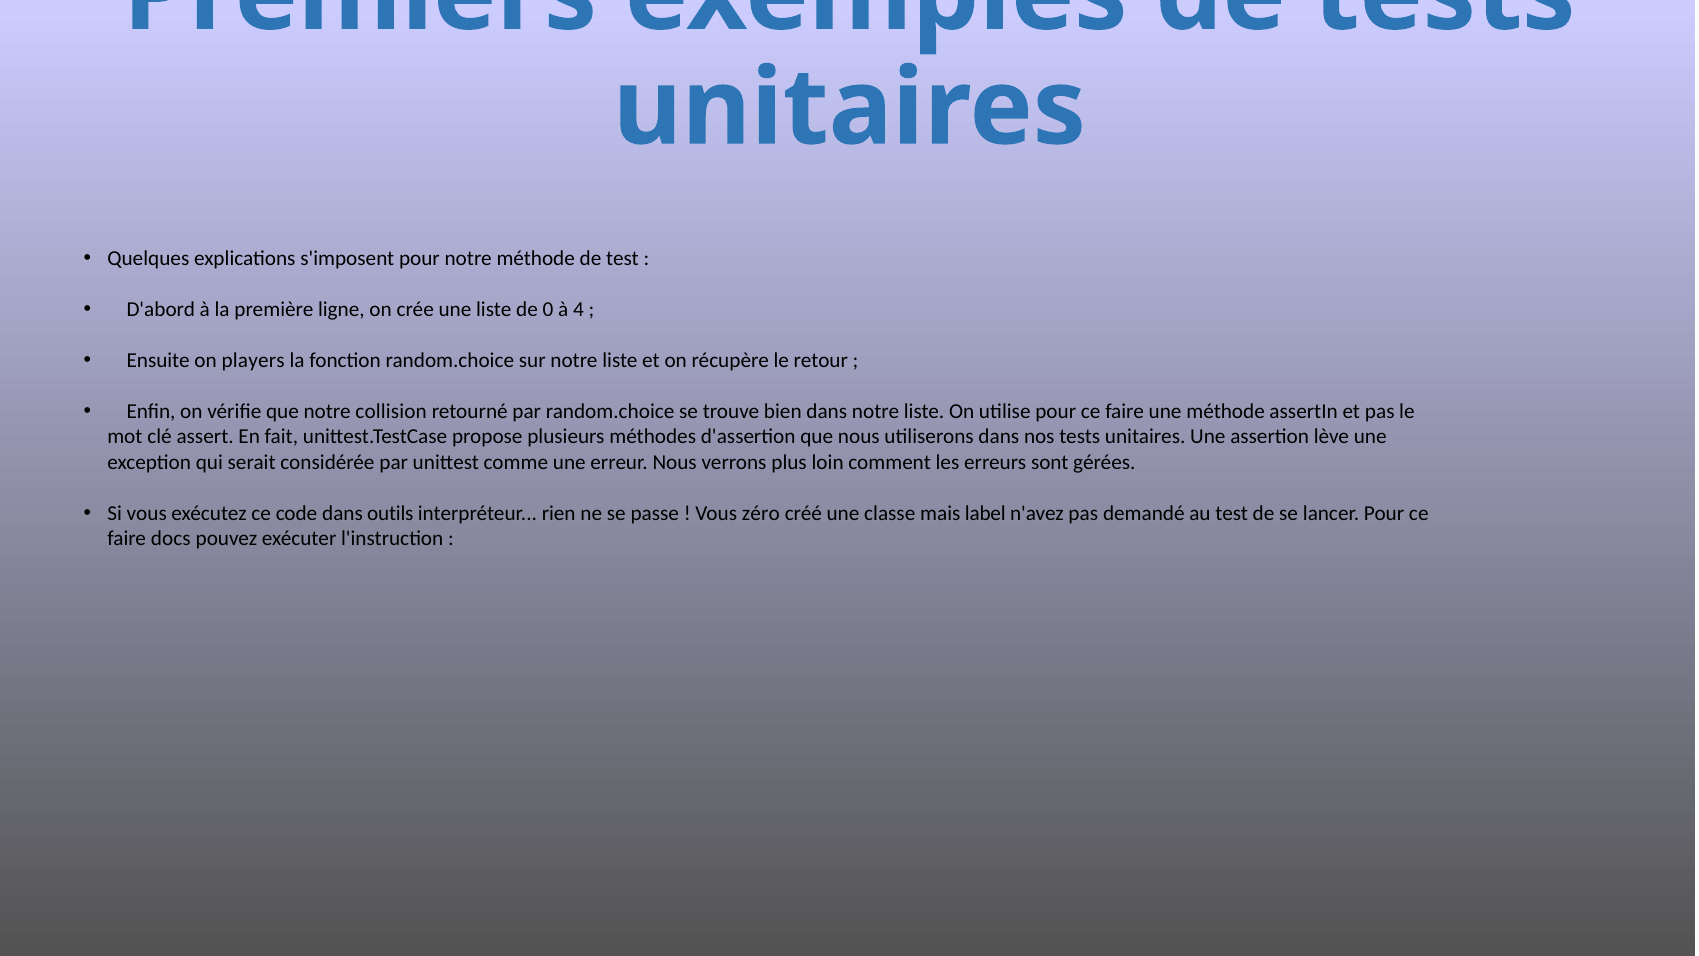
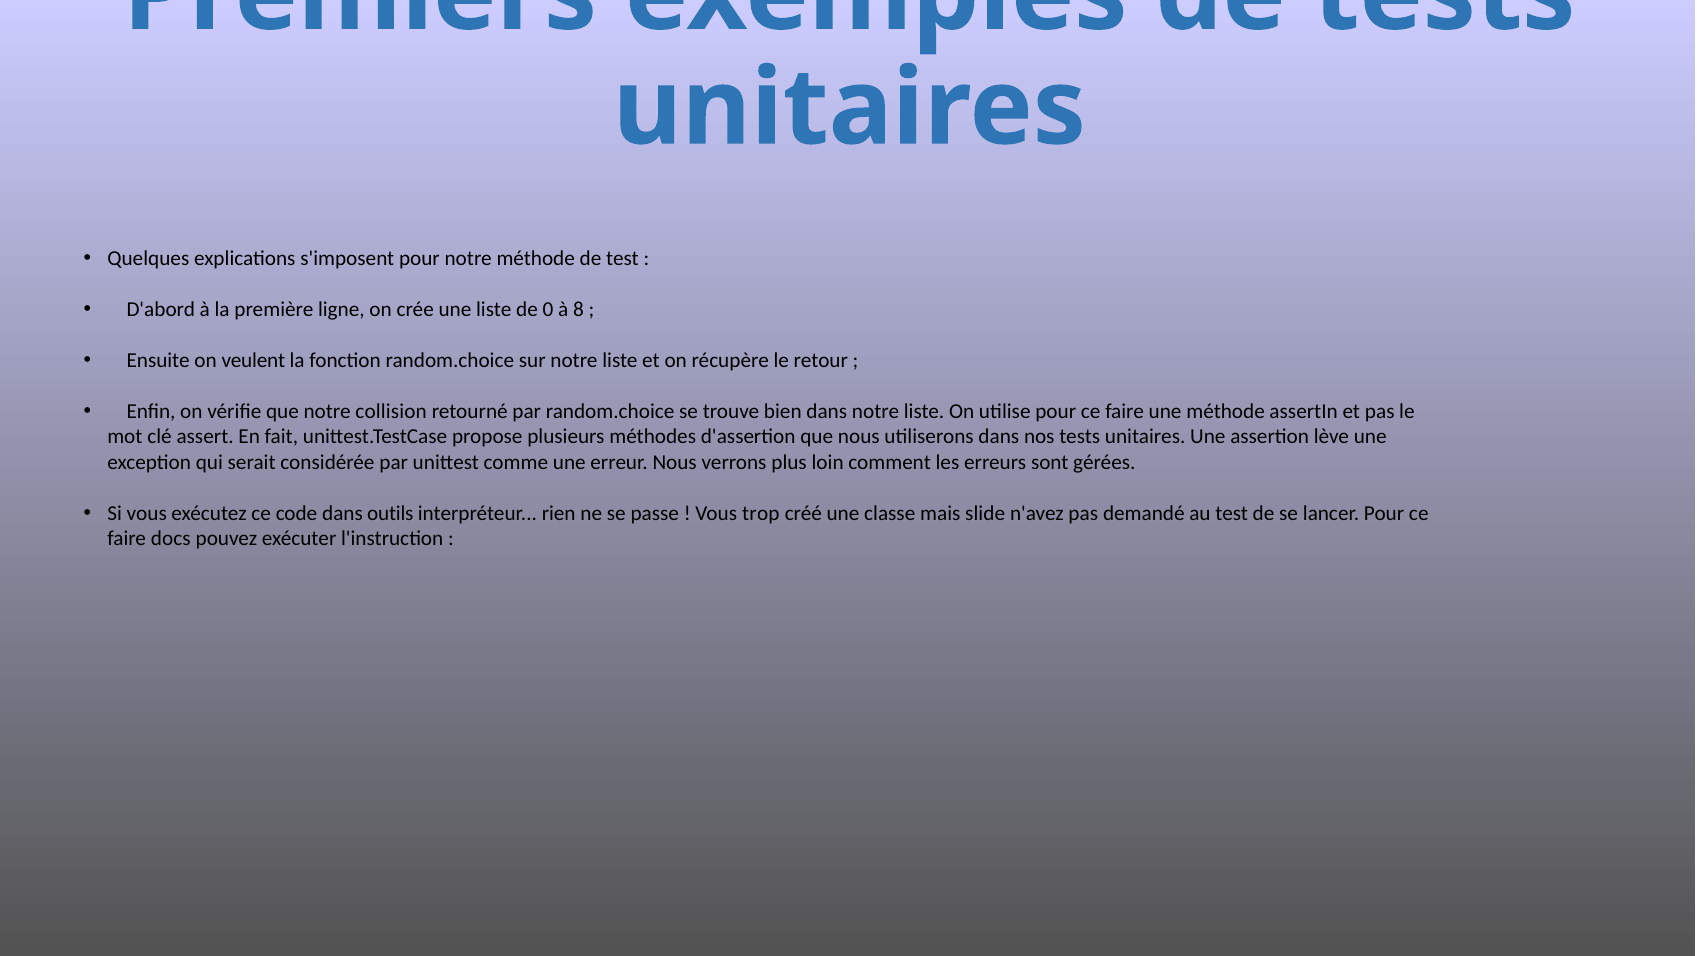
4: 4 -> 8 (579, 309)
players: players -> veulent (253, 360)
zéro: zéro -> trop (761, 513)
label: label -> slide (985, 513)
